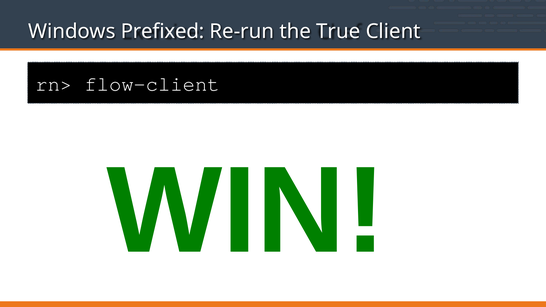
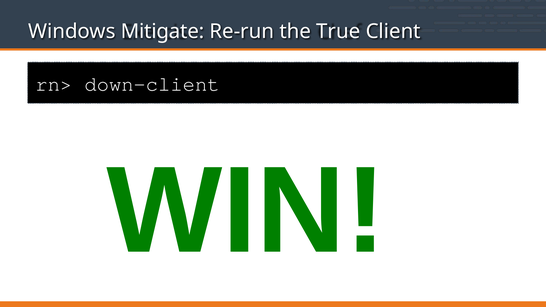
Prefixed: Prefixed -> Mitigate (163, 31)
flow-client: flow-client -> down-client (152, 84)
